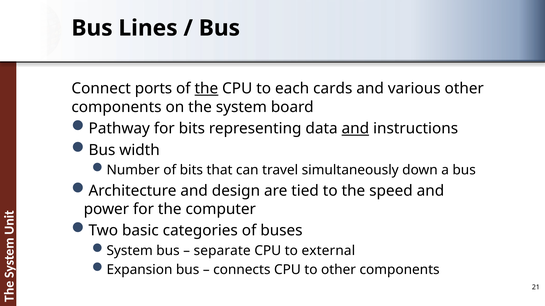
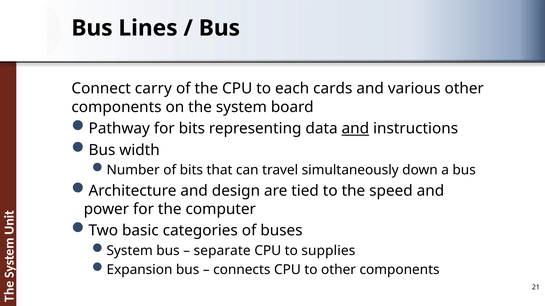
ports: ports -> carry (153, 89)
the underline: present -> none (206, 89)
external: external -> supplies (328, 251)
